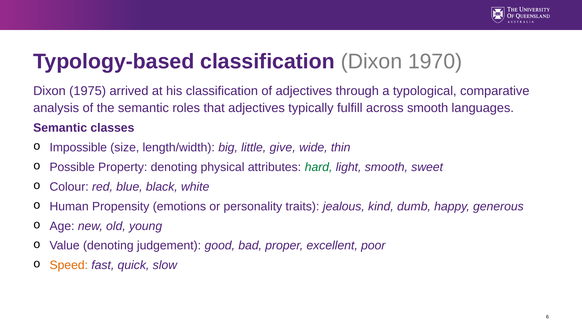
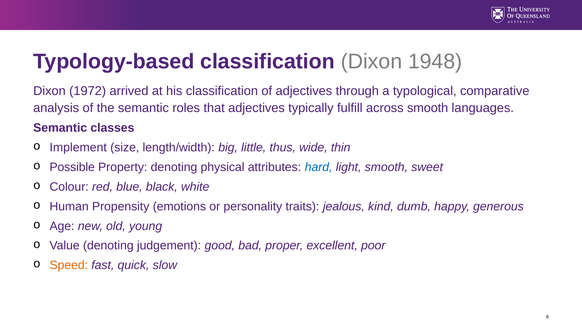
1970: 1970 -> 1948 (435, 62)
1975: 1975 -> 1972 (88, 91)
Impossible: Impossible -> Implement (78, 148)
give: give -> thus (283, 148)
hard colour: green -> blue (319, 167)
